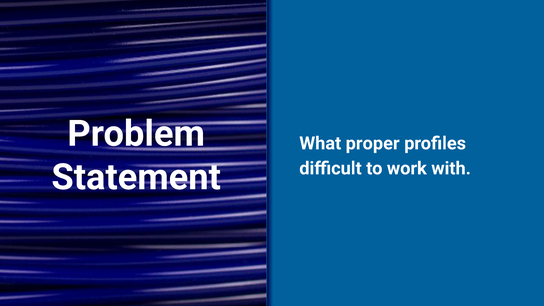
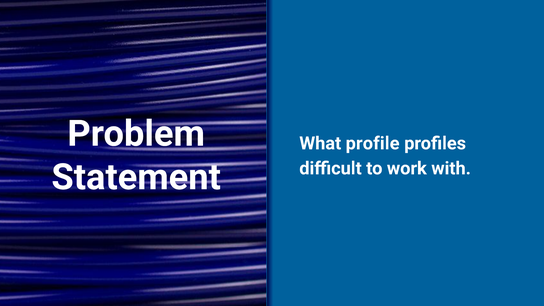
proper: proper -> profile (373, 143)
